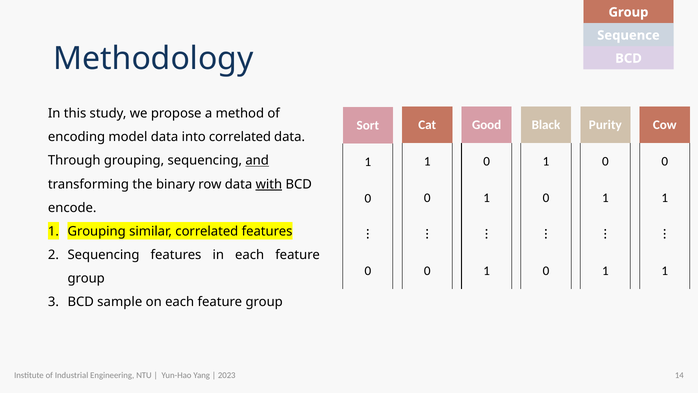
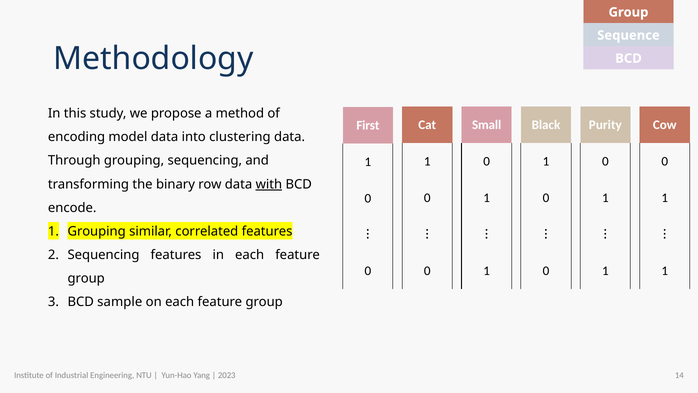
Good: Good -> Small (487, 125)
Sort: Sort -> First (368, 125)
into correlated: correlated -> clustering (240, 137)
and underline: present -> none (257, 161)
